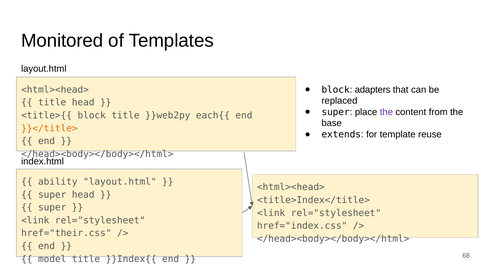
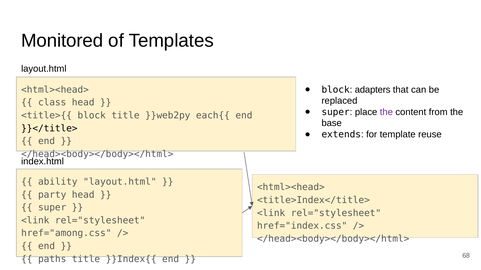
title: title -> class (52, 103)
}}</title> colour: orange -> black (49, 129)
super: super -> party (52, 195)
href="their.css: href="their.css -> href="among.css (66, 234)
model: model -> paths (52, 260)
